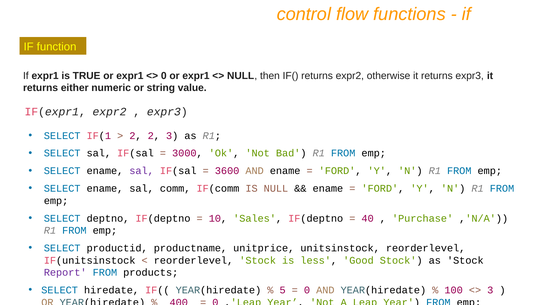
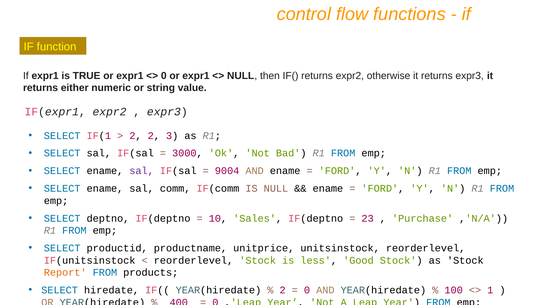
3600: 3600 -> 9004 (227, 171)
40: 40 -> 23 (368, 219)
Report colour: purple -> orange (65, 273)
5: 5 -> 2 (283, 291)
3: 3 -> 1 (490, 291)
